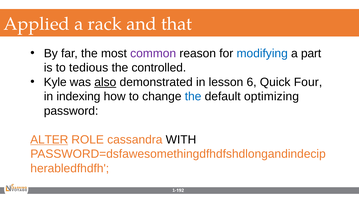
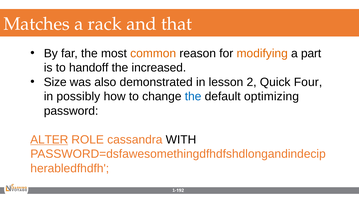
Applied: Applied -> Matches (37, 24)
common colour: purple -> orange (153, 53)
modifying colour: blue -> orange (262, 53)
tedious: tedious -> handoff (89, 68)
controlled: controlled -> increased (159, 68)
Kyle: Kyle -> Size (55, 82)
also underline: present -> none (105, 82)
6: 6 -> 2 (252, 82)
indexing: indexing -> possibly (78, 96)
